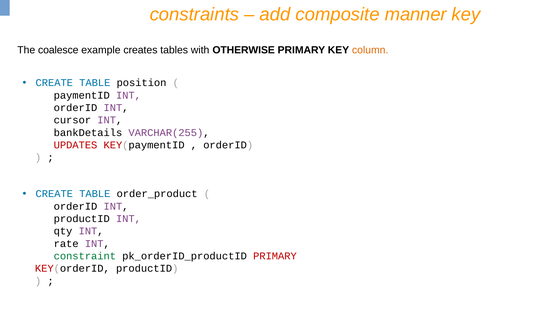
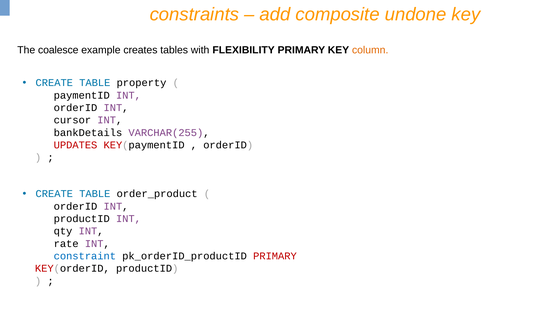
manner: manner -> undone (416, 14)
OTHERWISE: OTHERWISE -> FLEXIBILITY (244, 50)
position: position -> property (142, 83)
constraint colour: green -> blue (85, 257)
